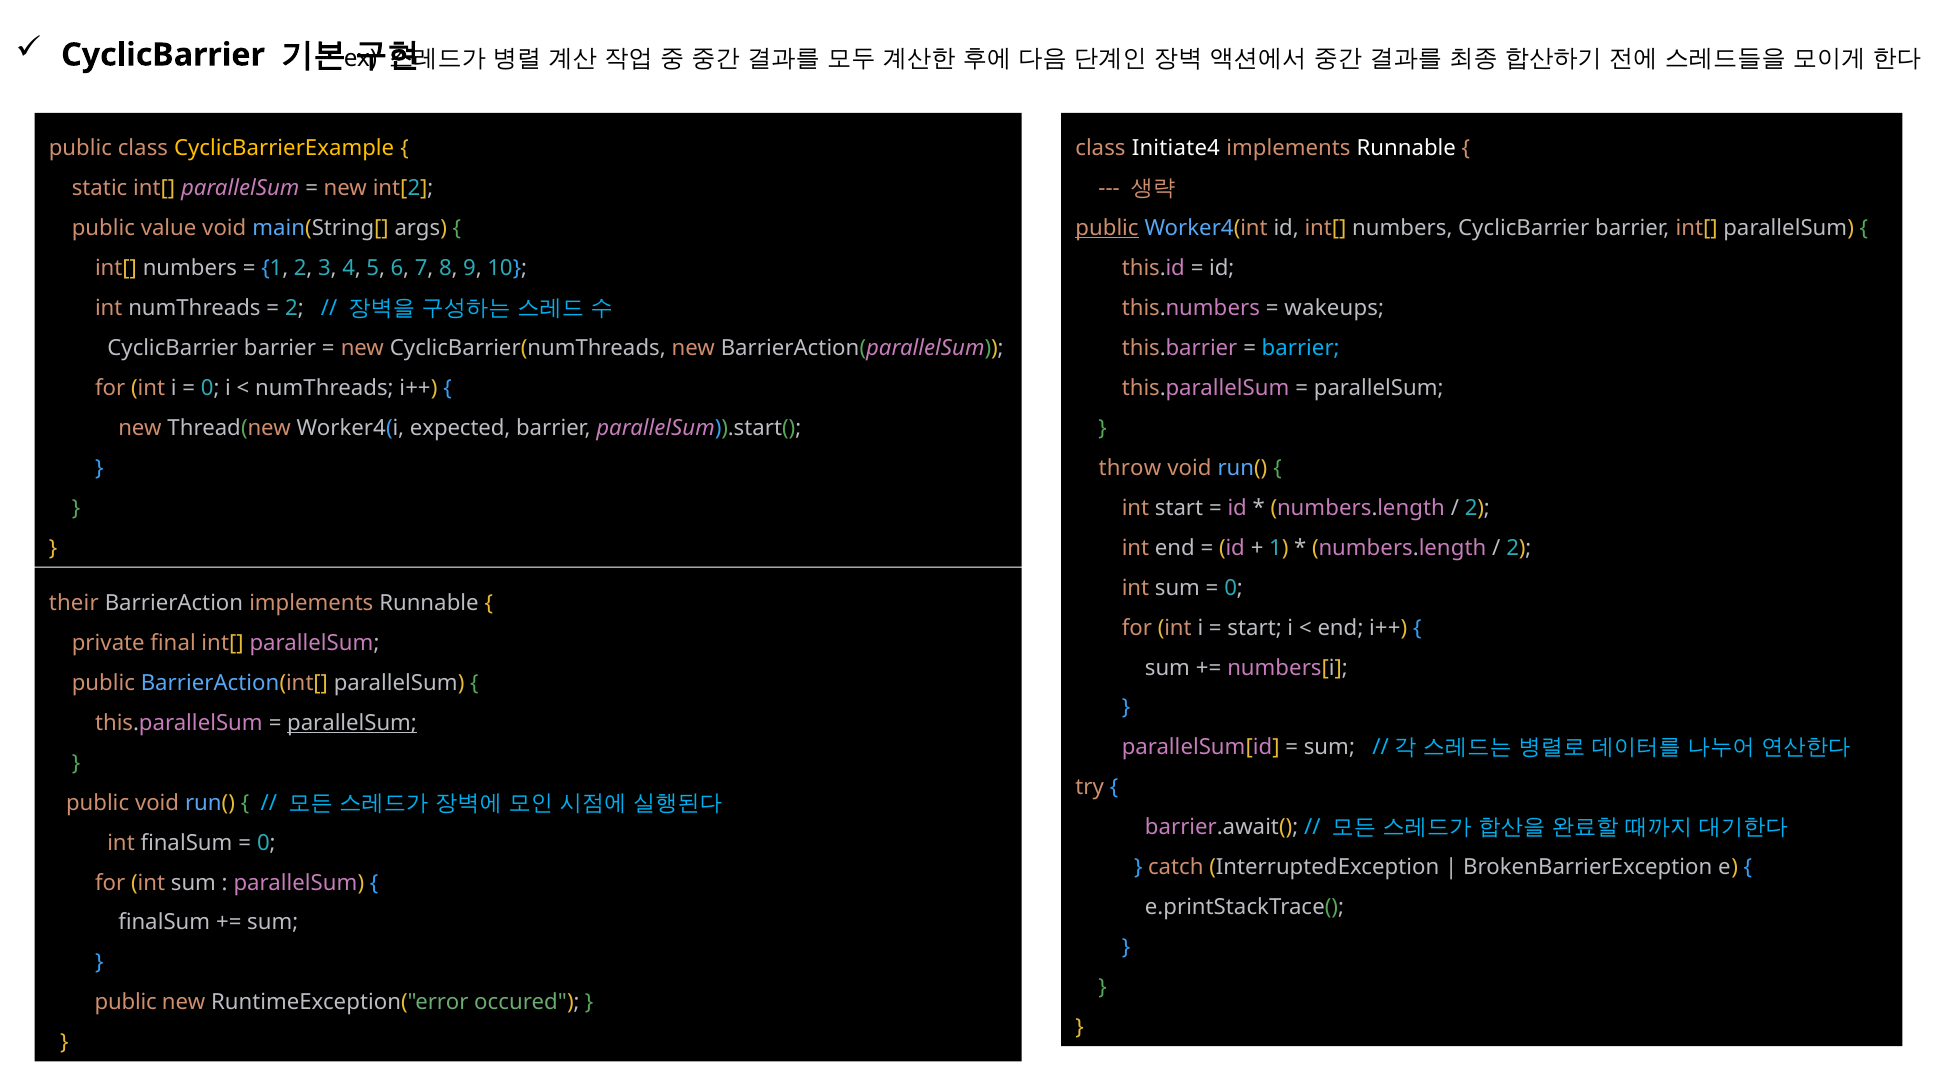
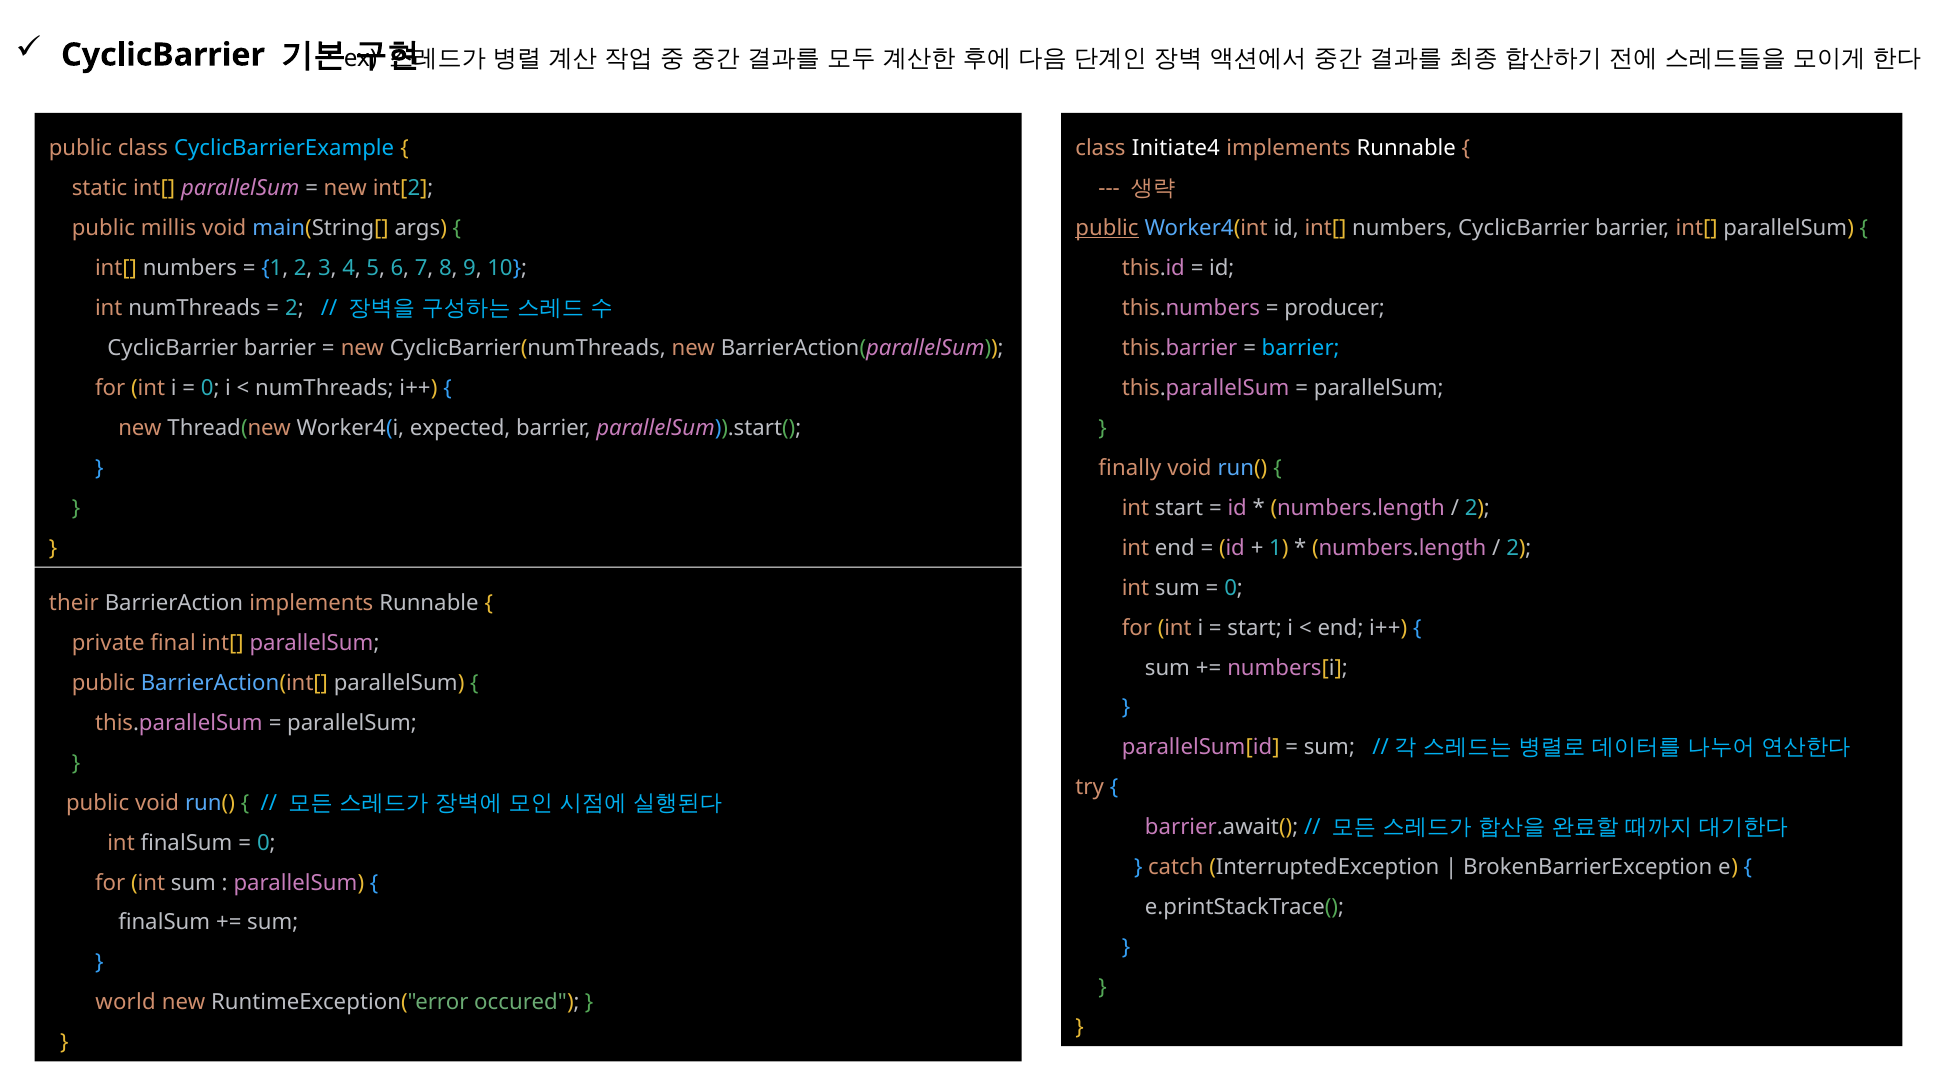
CyclicBarrierExample colour: yellow -> light blue (284, 148)
value: value -> millis (168, 228)
wakeups: wakeups -> producer (1334, 308)
throw: throw -> finally (1130, 468)
parallelSum underline: present -> none (352, 723)
public: public -> world (126, 1003)
